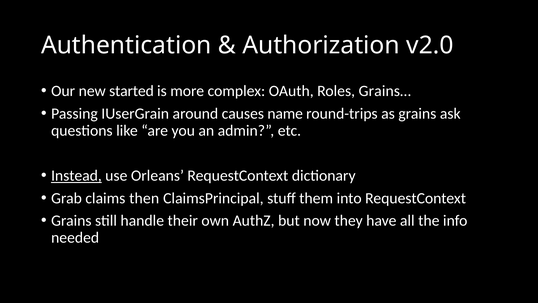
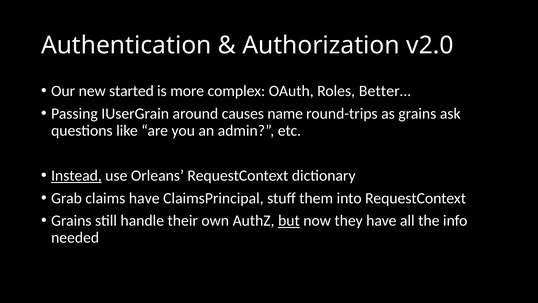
Grains…: Grains… -> Better… (385, 91)
claims then: then -> have (144, 198)
but underline: none -> present (289, 220)
